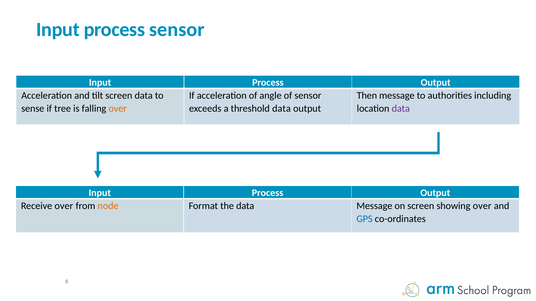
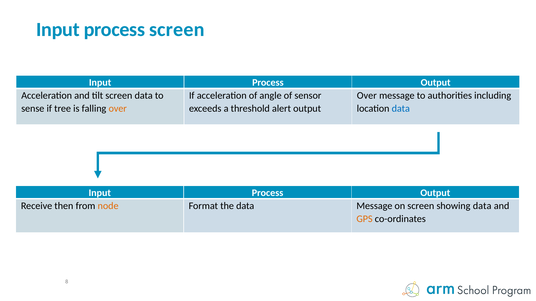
process sensor: sensor -> screen (177, 30)
Then: Then -> Over (367, 96)
threshold data: data -> alert (282, 109)
data colour: purple -> blue (401, 109)
Receive over: over -> then (64, 206)
showing over: over -> data (482, 206)
GPS colour: blue -> orange (365, 219)
